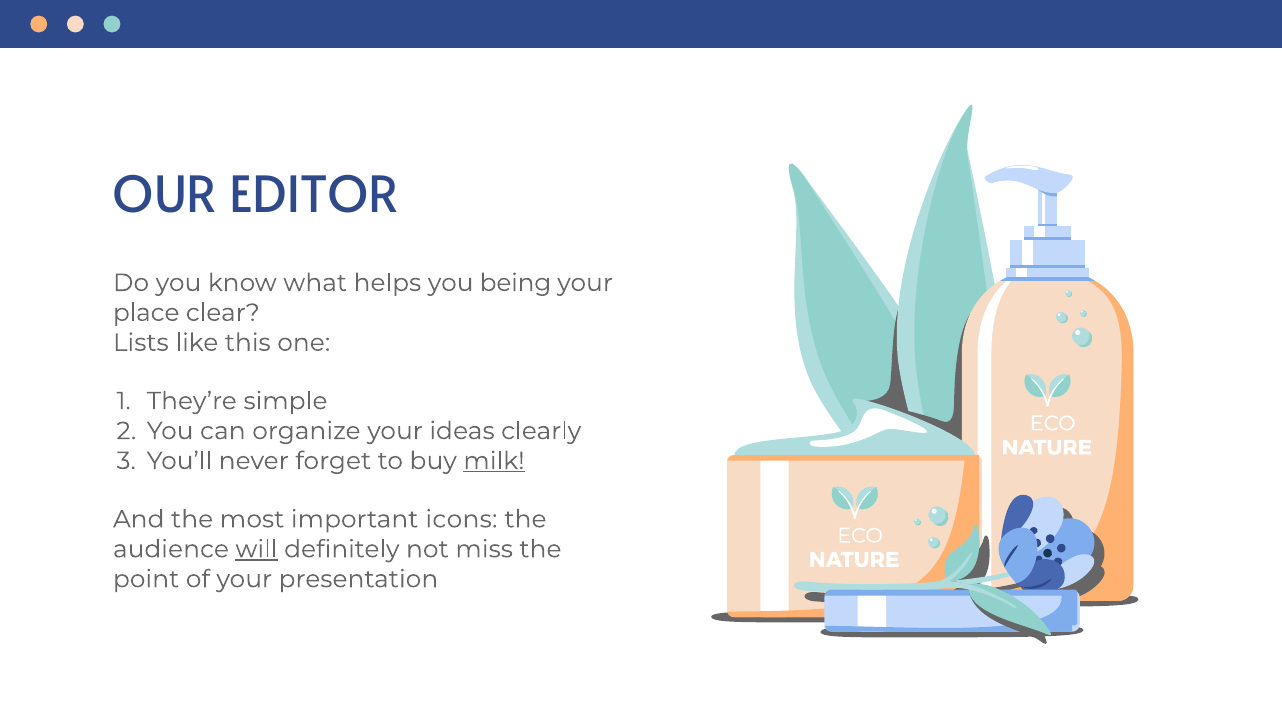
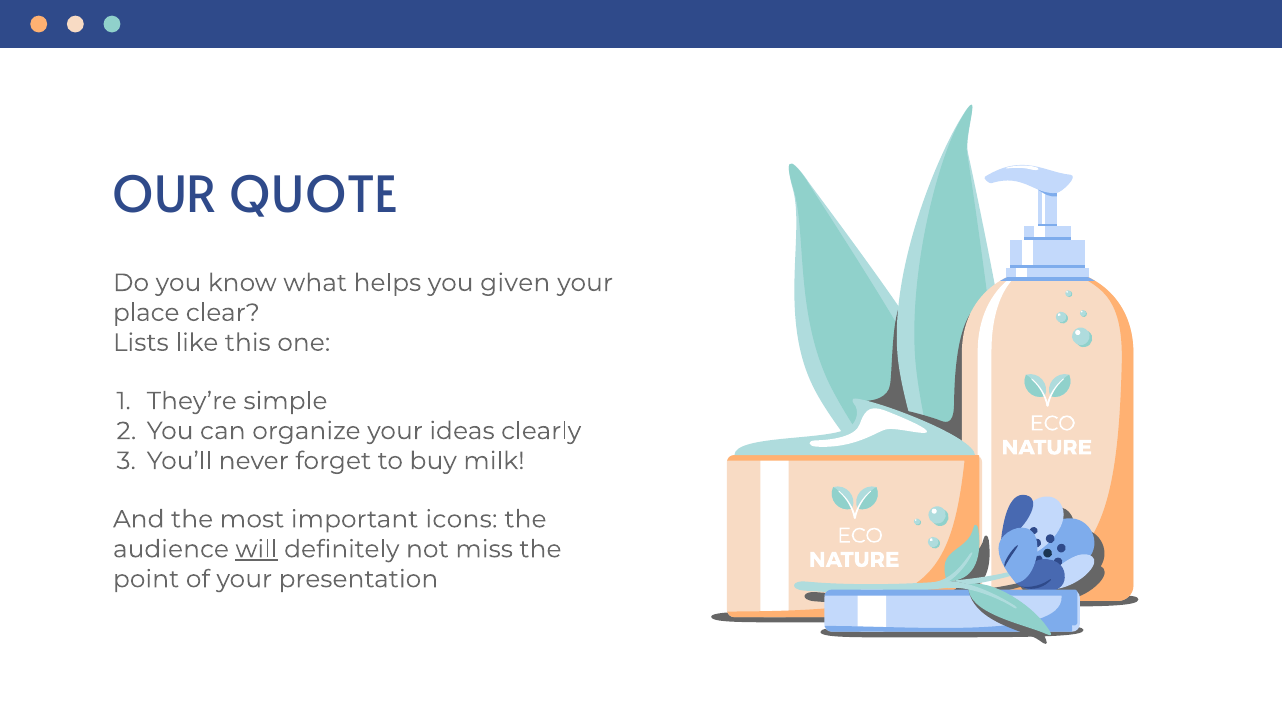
EDITOR: EDITOR -> QUOTE (314, 196)
being: being -> given (515, 283)
milk underline: present -> none (494, 461)
